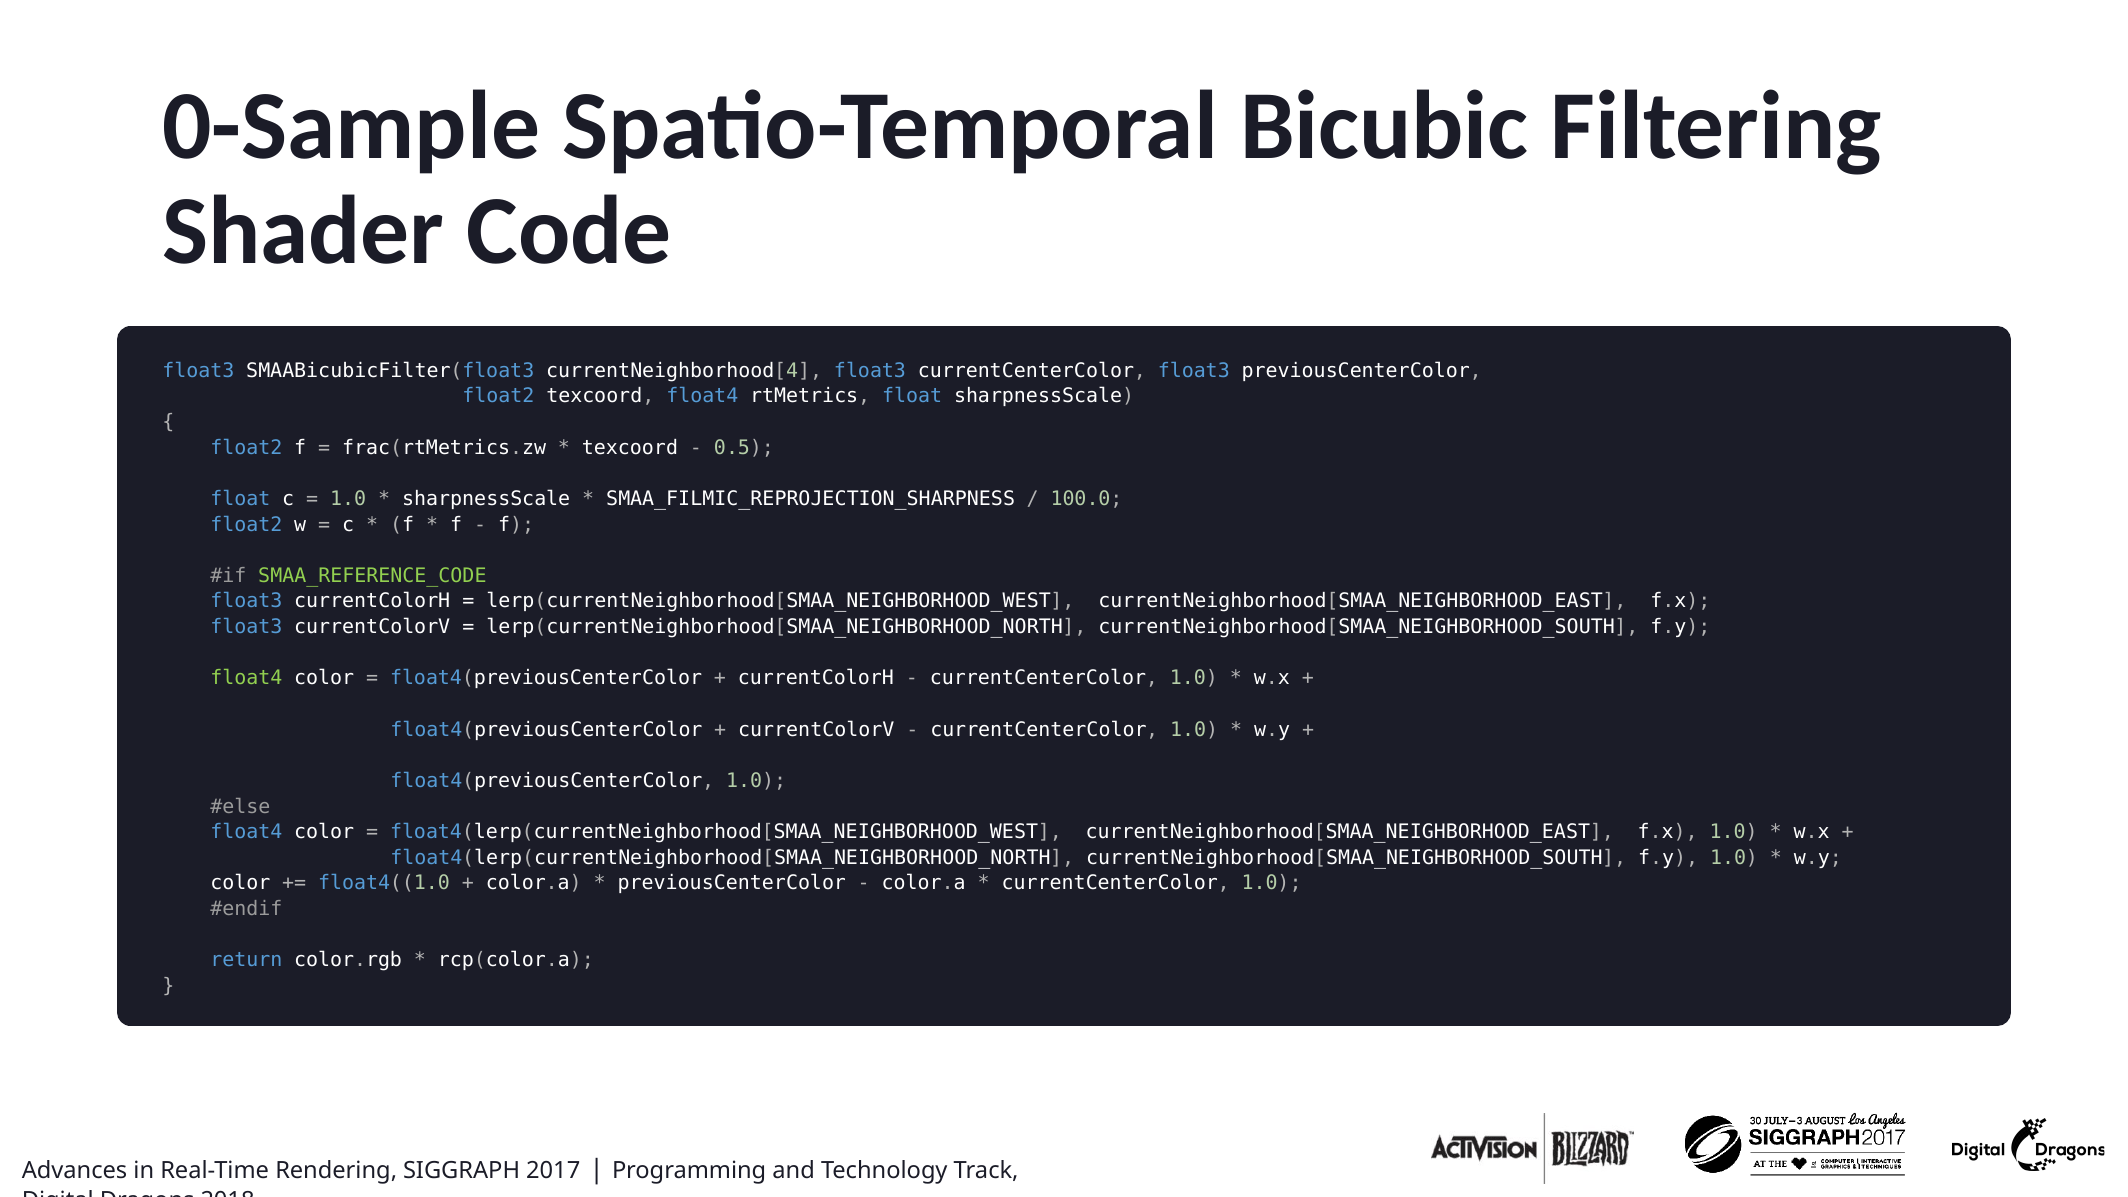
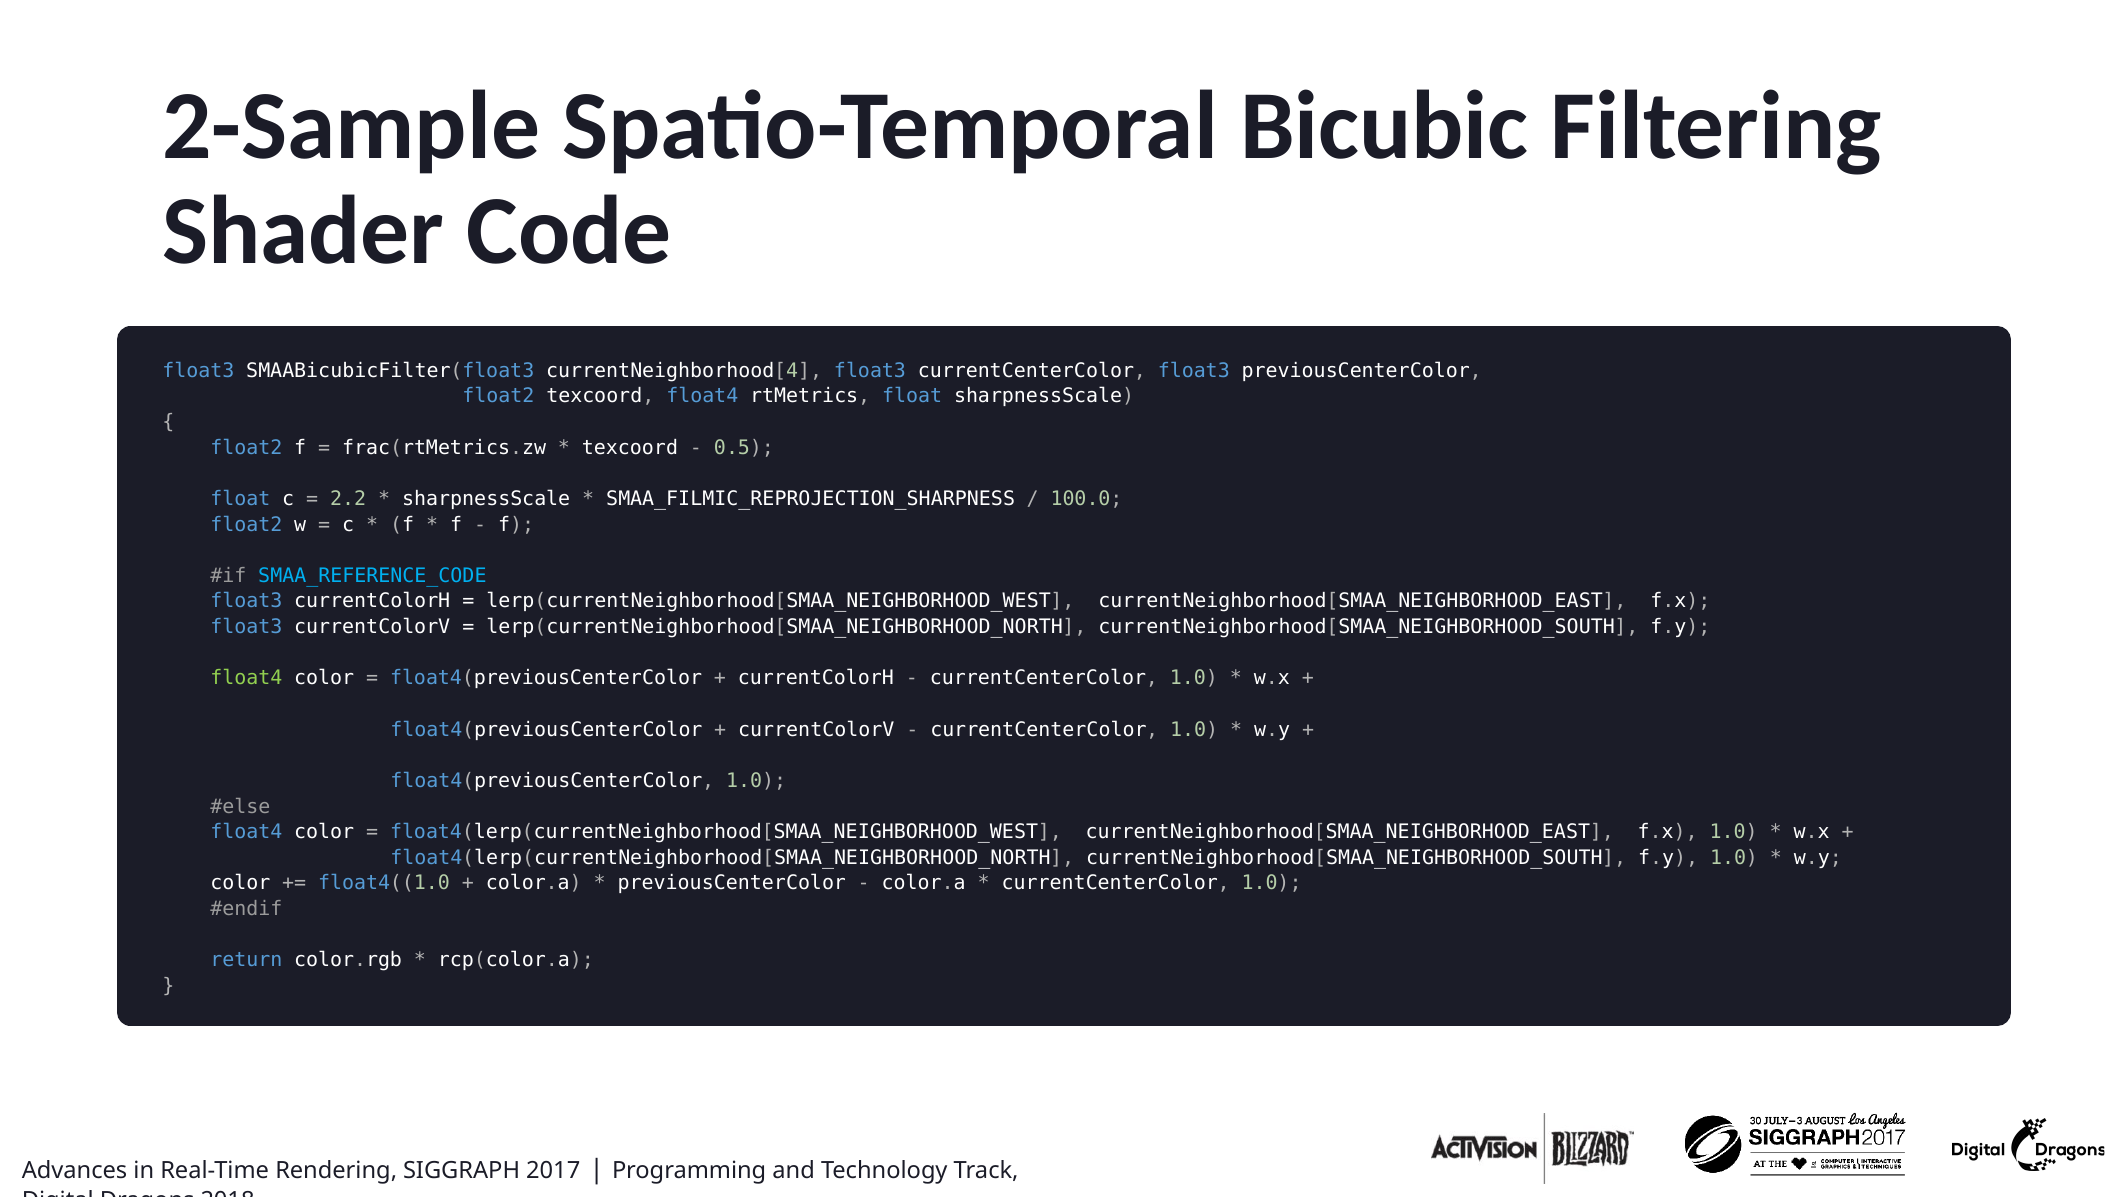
0-Sample: 0-Sample -> 2-Sample (351, 126)
1.0: 1.0 -> 2.2 (348, 499)
SMAA_REFERENCE_CODE colour: light green -> light blue (372, 576)
